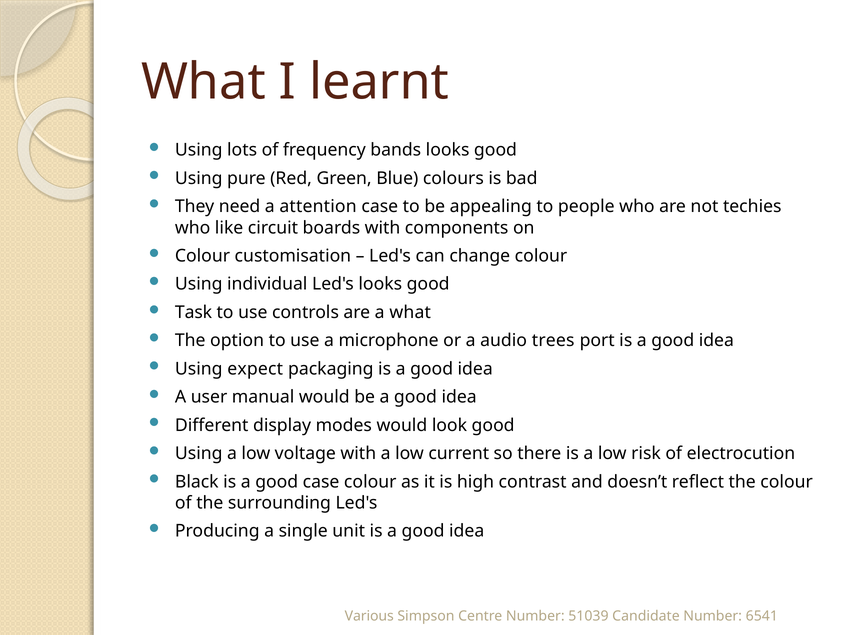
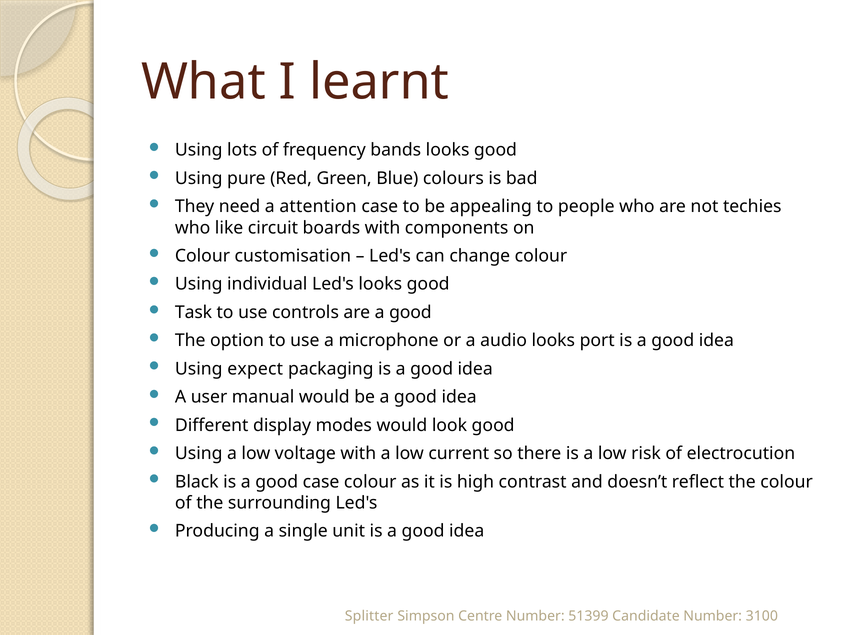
are a what: what -> good (410, 312)
audio trees: trees -> looks (553, 340)
Various: Various -> Splitter (369, 616)
51039: 51039 -> 51399 (588, 616)
6541: 6541 -> 3100 (762, 616)
